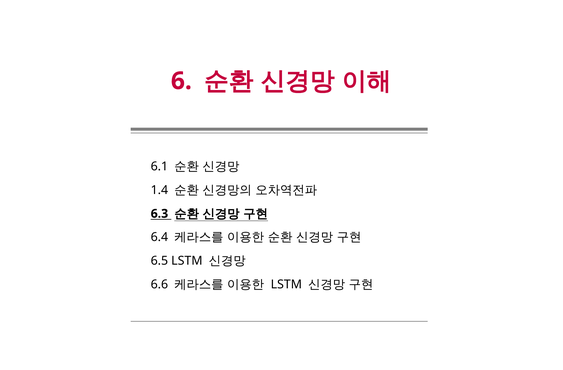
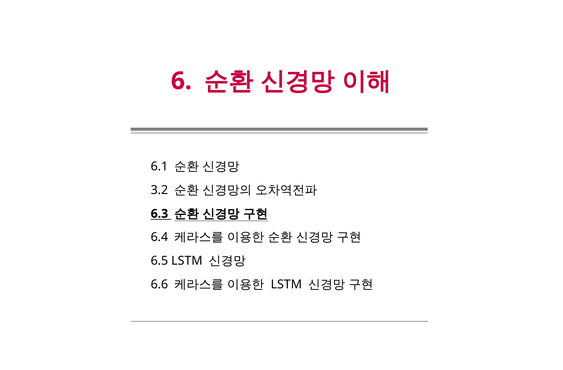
1.4: 1.4 -> 3.2 (159, 190)
